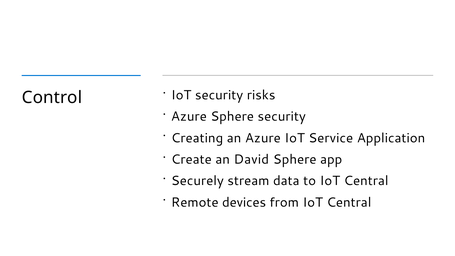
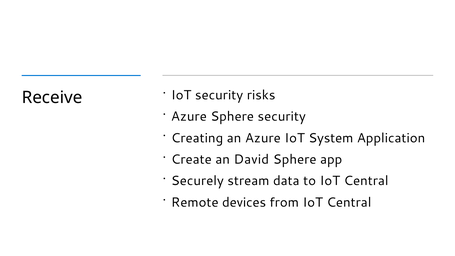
Control: Control -> Receive (52, 98)
Service: Service -> System (331, 138)
